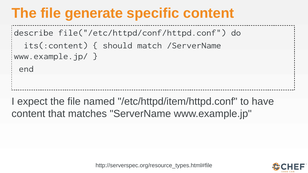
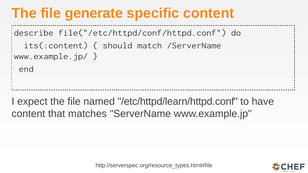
/etc/httpd/item/httpd.conf: /etc/httpd/item/httpd.conf -> /etc/httpd/learn/httpd.conf (178, 102)
